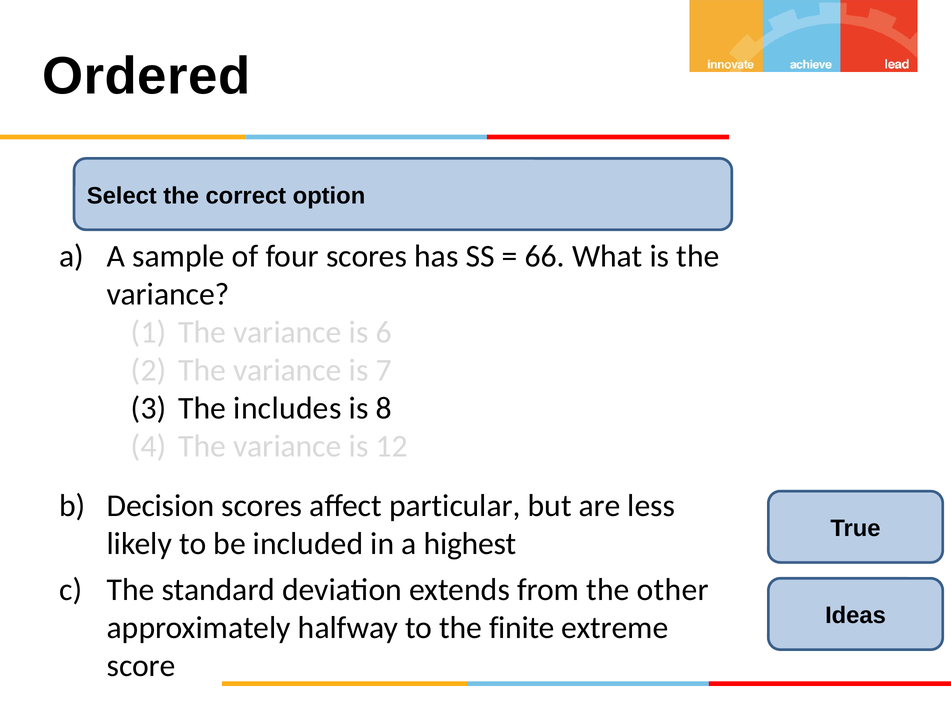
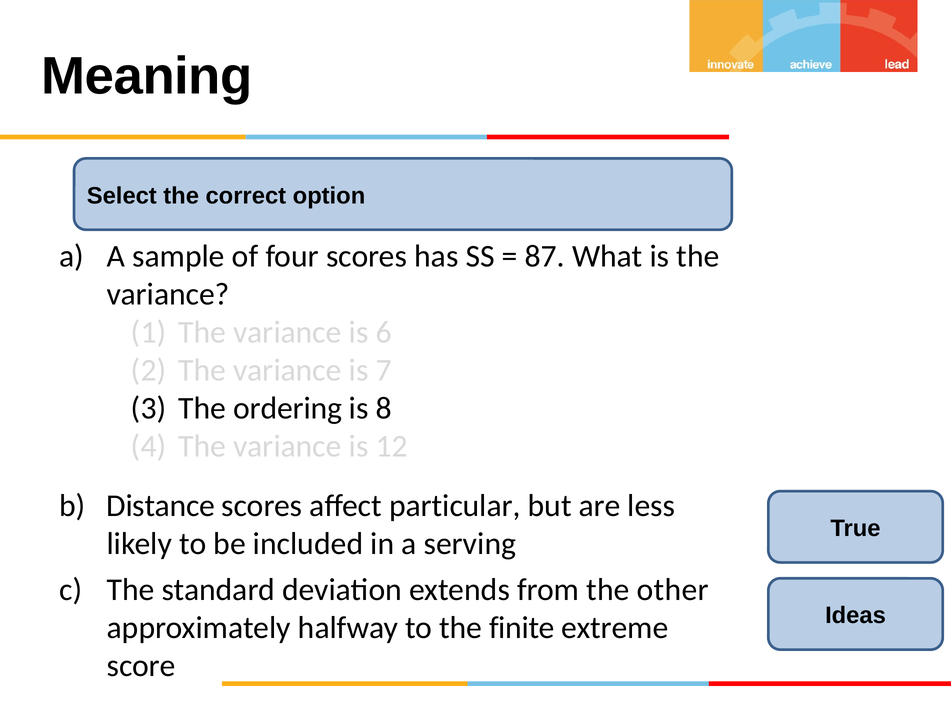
Ordered: Ordered -> Meaning (147, 76)
66: 66 -> 87 (545, 256)
includes: includes -> ordering (288, 408)
Decision: Decision -> Distance (161, 506)
highest: highest -> serving (470, 544)
